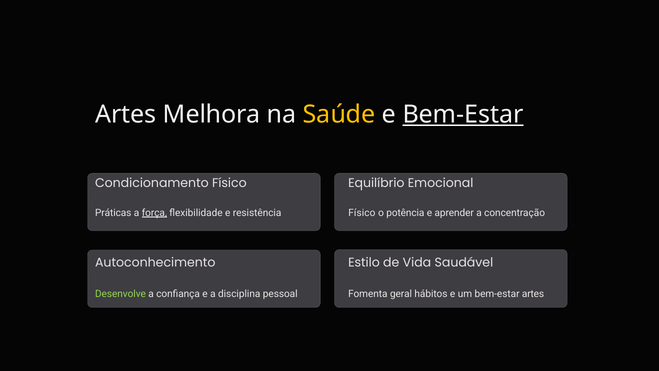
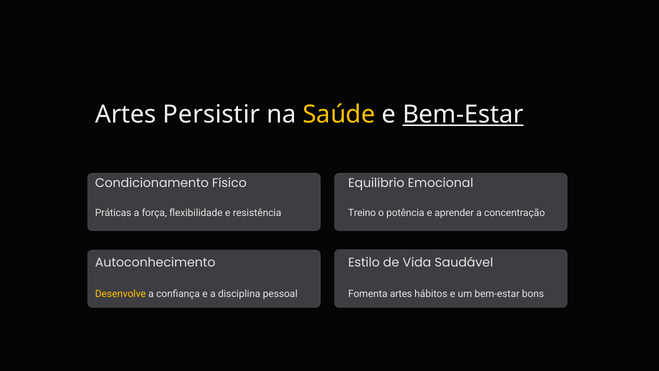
Melhora: Melhora -> Persistir (212, 114)
força underline: present -> none (154, 213)
Físico: Físico -> Treino (362, 213)
Desenvolve colour: light green -> yellow (120, 294)
Fomenta geral: geral -> artes (401, 294)
bem-estar artes: artes -> bons (533, 294)
